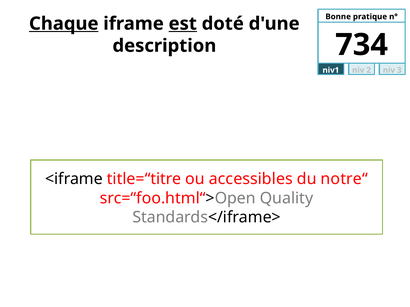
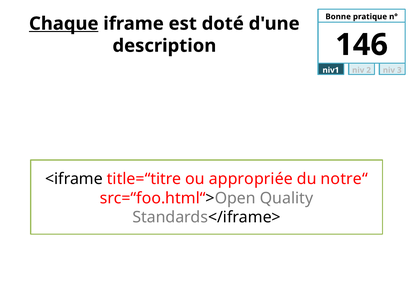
est underline: present -> none (183, 24)
734: 734 -> 146 (362, 45)
accessibles: accessibles -> appropriée (251, 179)
